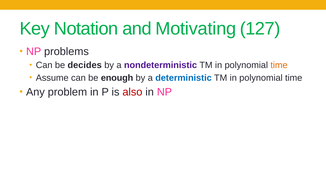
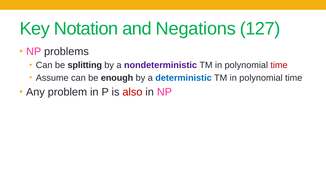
Motivating: Motivating -> Negations (196, 29)
decides: decides -> splitting (85, 65)
time colour: orange -> red (279, 65)
